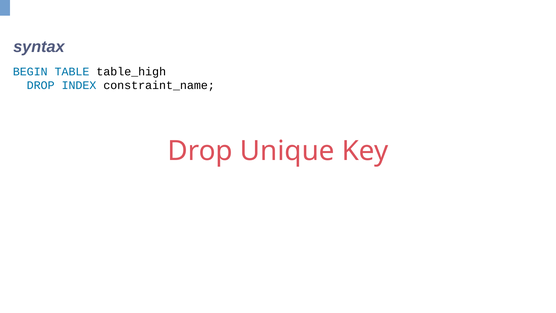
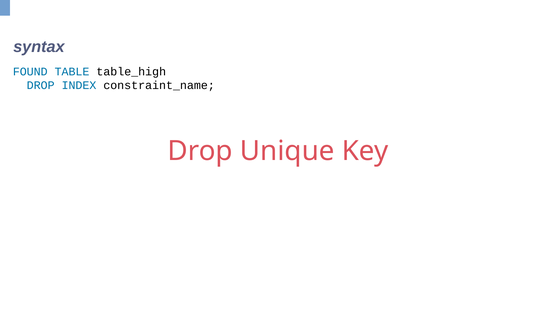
BEGIN: BEGIN -> FOUND (30, 72)
